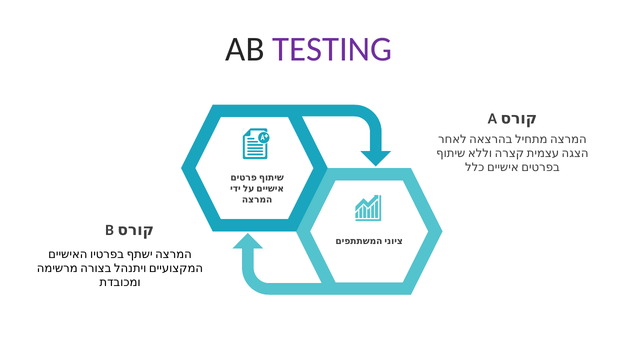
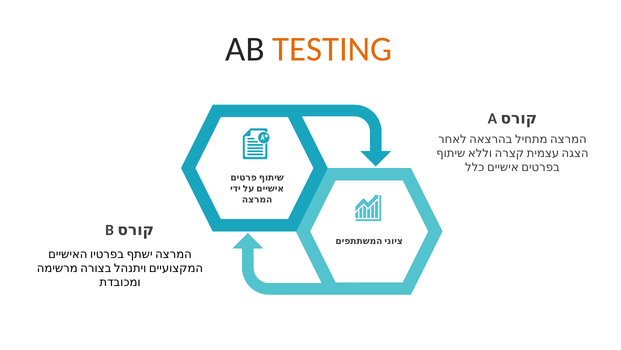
TESTING colour: purple -> orange (332, 49)
